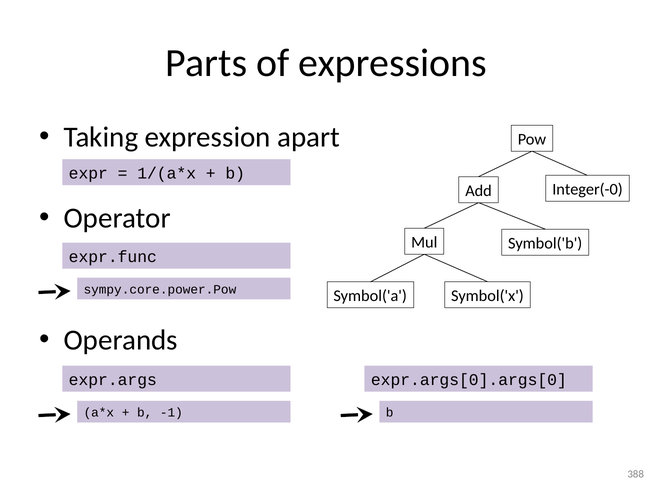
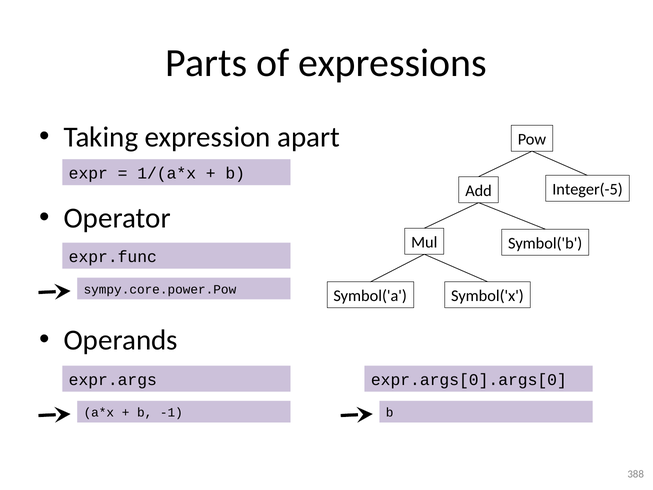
Integer(-0: Integer(-0 -> Integer(-5 (588, 189)
